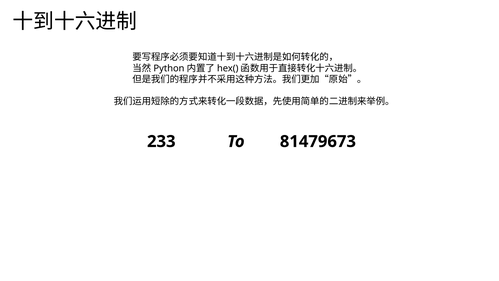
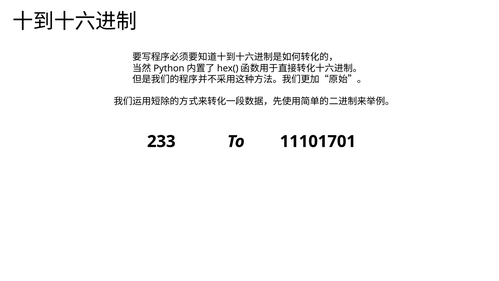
81479673: 81479673 -> 11101701 (318, 141)
